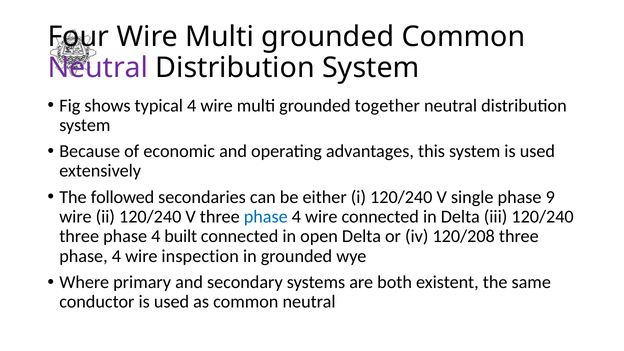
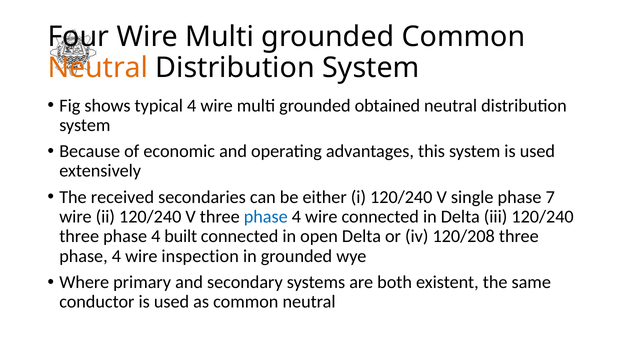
Neutral colour: purple -> orange (98, 68)
together: together -> obtained (387, 106)
followed: followed -> received (122, 197)
9: 9 -> 7 (550, 197)
